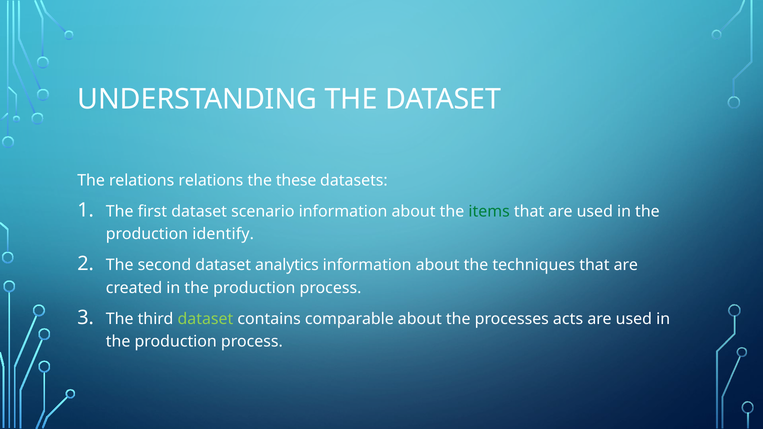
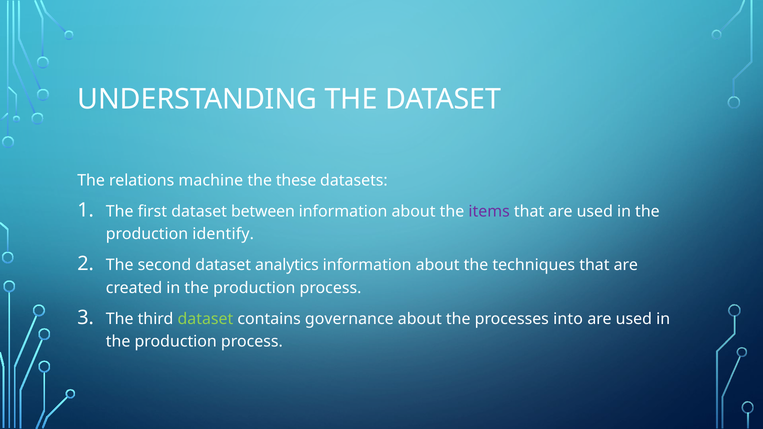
relations relations: relations -> machine (211, 181)
scenario: scenario -> between (263, 211)
items colour: green -> purple (489, 211)
comparable: comparable -> governance (349, 319)
acts: acts -> into (568, 319)
